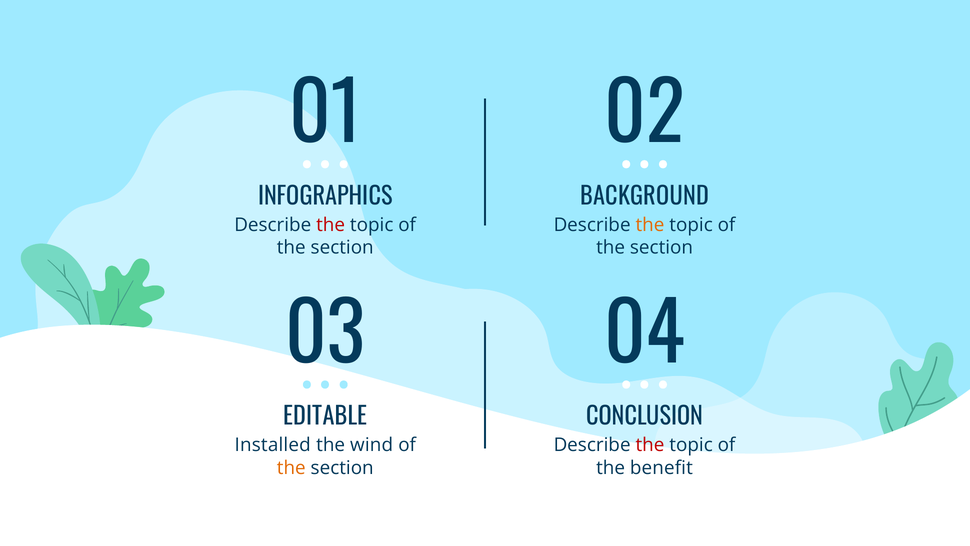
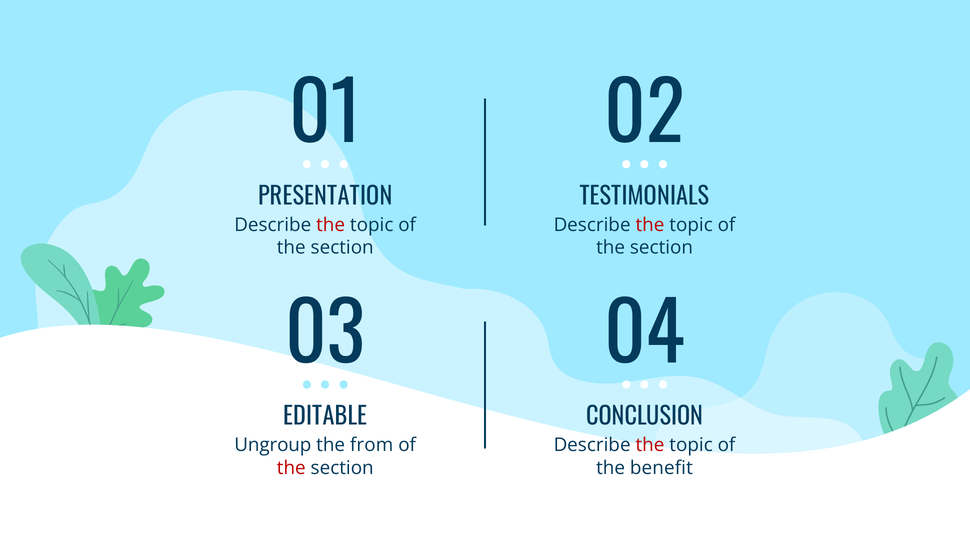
INFOGRAPHICS: INFOGRAPHICS -> PRESENTATION (325, 196)
BACKGROUND: BACKGROUND -> TESTIMONIALS (645, 196)
the colour: orange -> red (650, 225)
Installed: Installed -> Ungroup (273, 445)
wind: wind -> from (372, 445)
the colour: orange -> red (291, 467)
